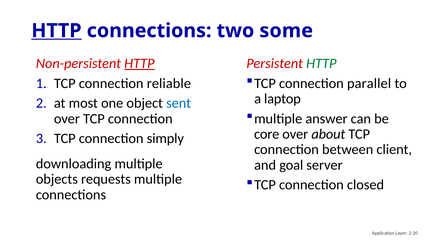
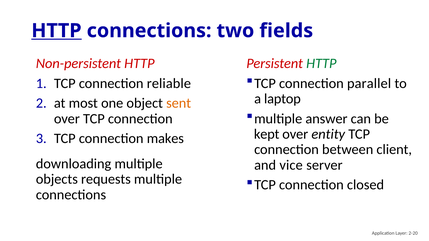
some: some -> fields (286, 31)
HTTP underline: present -> none (139, 64)
sent colour: blue -> orange (179, 103)
core: core -> kept (267, 134)
about: about -> entity (328, 134)
simply: simply -> makes (165, 139)
goal: goal -> vice (291, 165)
